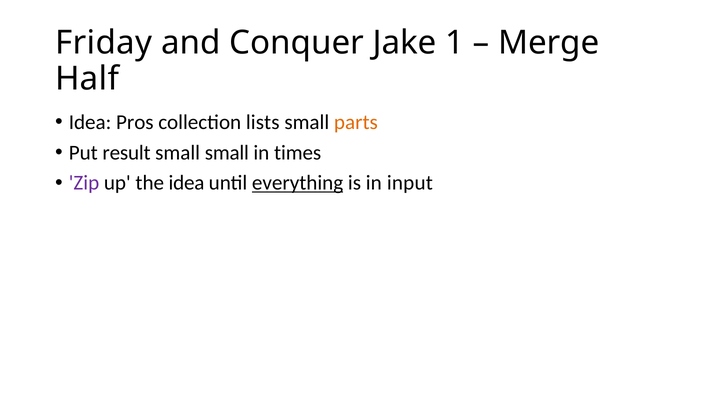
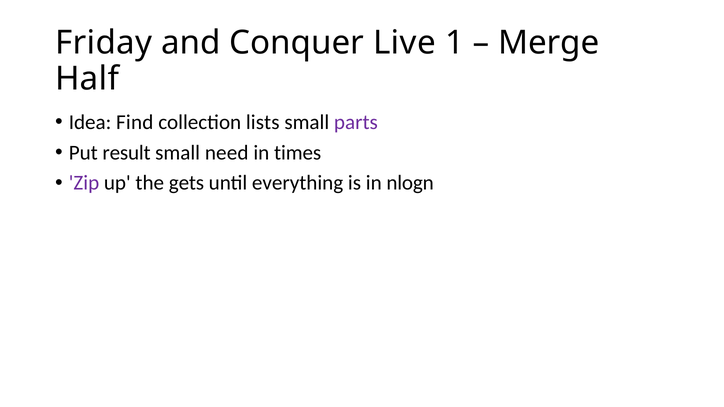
Jake: Jake -> Live (405, 43)
Pros: Pros -> Find (135, 122)
parts colour: orange -> purple (356, 122)
small small: small -> need (227, 153)
the idea: idea -> gets (186, 183)
everything underline: present -> none (298, 183)
input: input -> nlogn (410, 183)
